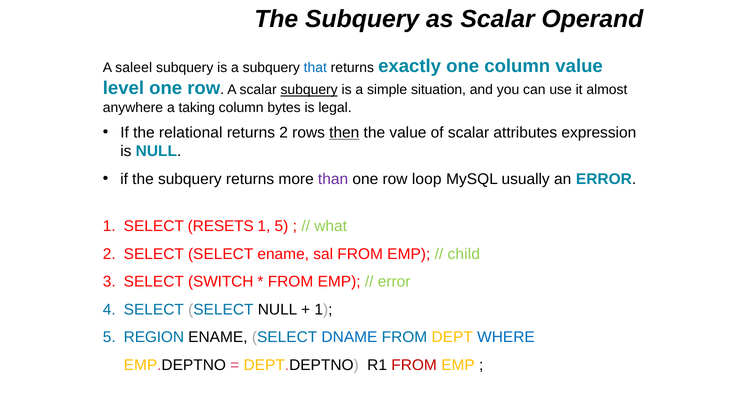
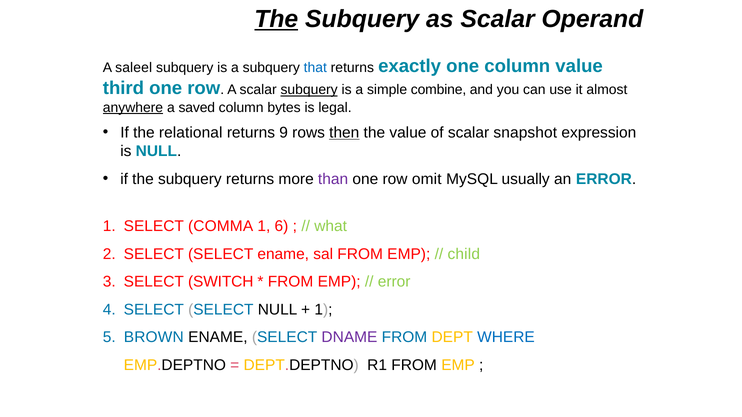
The underline: none -> present (276, 19)
level: level -> third (123, 88)
situation: situation -> combine (439, 90)
anywhere underline: none -> present (133, 108)
taking: taking -> saved (197, 108)
returns 2: 2 -> 9 (284, 133)
attributes: attributes -> snapshot (525, 133)
loop: loop -> omit (427, 179)
RESETS: RESETS -> COMMA (221, 226)
5: 5 -> 6 (281, 226)
REGION: REGION -> BROWN (154, 338)
DNAME colour: blue -> purple (349, 338)
FROM colour: red -> black (414, 366)
